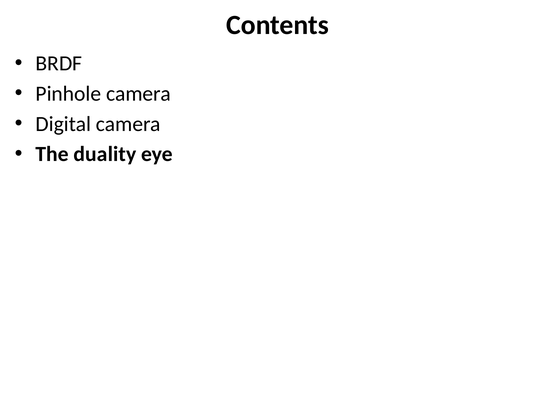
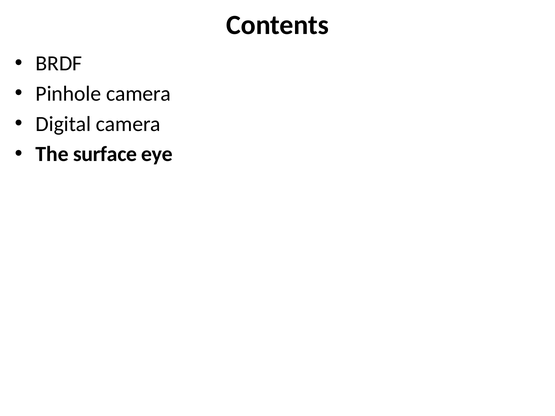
duality: duality -> surface (105, 154)
